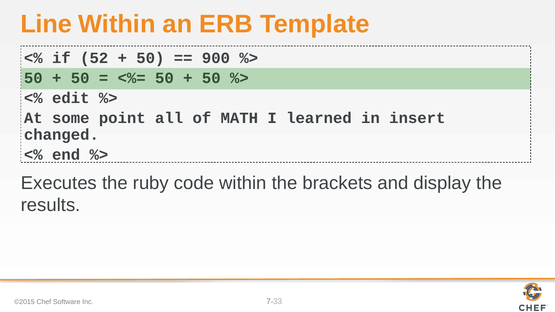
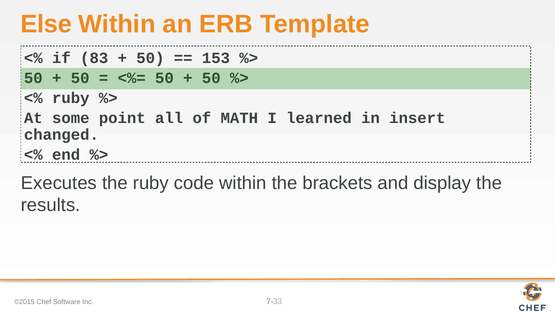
Line: Line -> Else (46, 24)
52: 52 -> 83 (94, 58)
900: 900 -> 153 (216, 58)
edit: edit -> ruby (71, 98)
